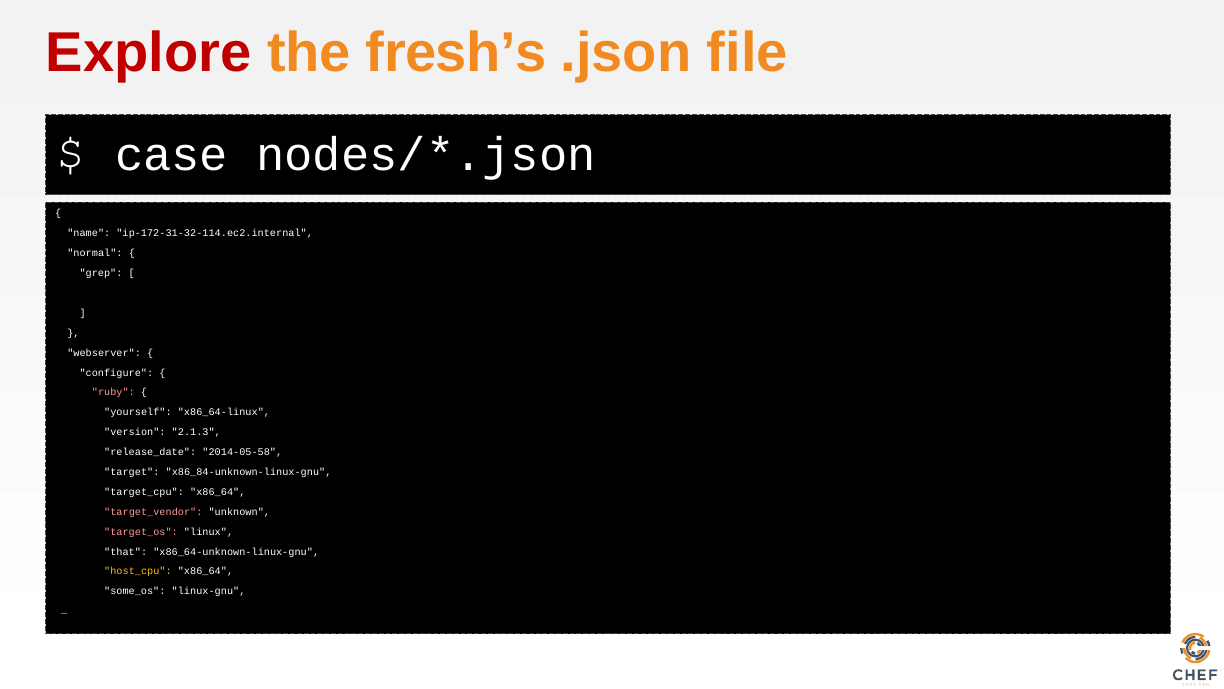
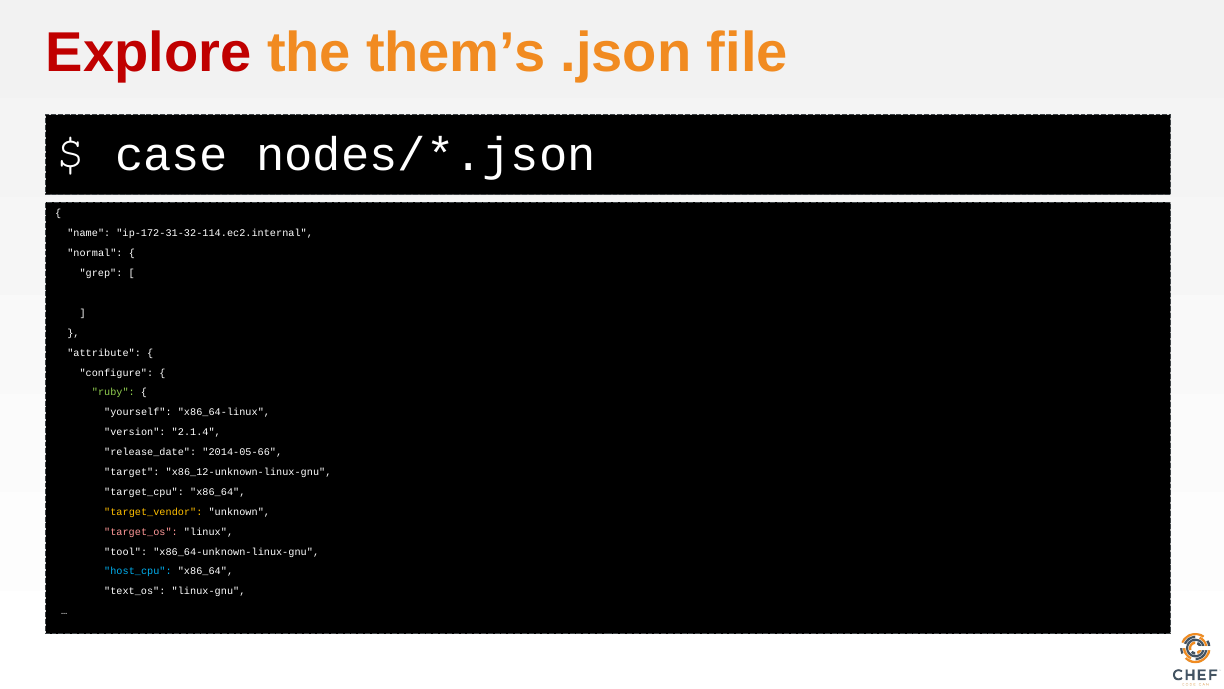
fresh’s: fresh’s -> them’s (456, 53)
webserver: webserver -> attribute (104, 353)
ruby colour: pink -> light green (113, 392)
2.1.3: 2.1.3 -> 2.1.4 (196, 432)
2014-05-58: 2014-05-58 -> 2014-05-66 (242, 452)
x86_84-unknown-linux-gnu: x86_84-unknown-linux-gnu -> x86_12-unknown-linux-gnu (249, 472)
target_vendor colour: pink -> yellow (153, 512)
that: that -> tool (126, 551)
host_cpu colour: yellow -> light blue (138, 571)
some_os: some_os -> text_os (135, 591)
